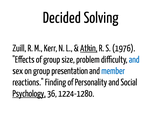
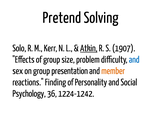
Decided: Decided -> Pretend (62, 18)
Zuill: Zuill -> Solo (19, 48)
1976: 1976 -> 1907 (124, 48)
member colour: blue -> orange (113, 71)
Psychology underline: present -> none (29, 93)
1224-1280: 1224-1280 -> 1224-1242 (76, 93)
